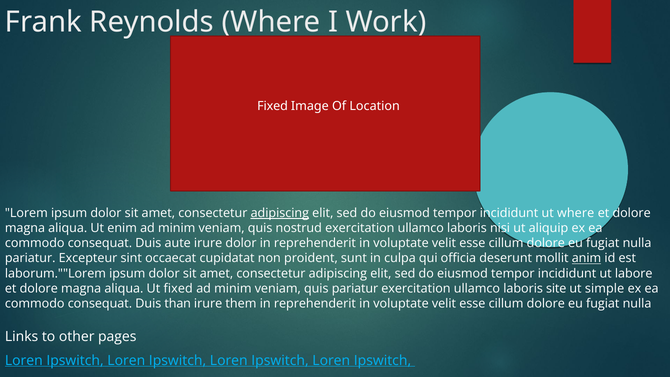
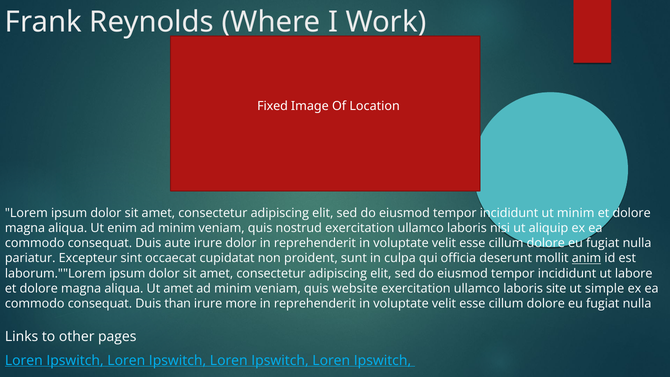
adipiscing underline: present -> none (280, 213)
ut where: where -> minim (576, 213)
Ut fixed: fixed -> amet (178, 288)
quis pariatur: pariatur -> website (355, 288)
them: them -> more (241, 303)
